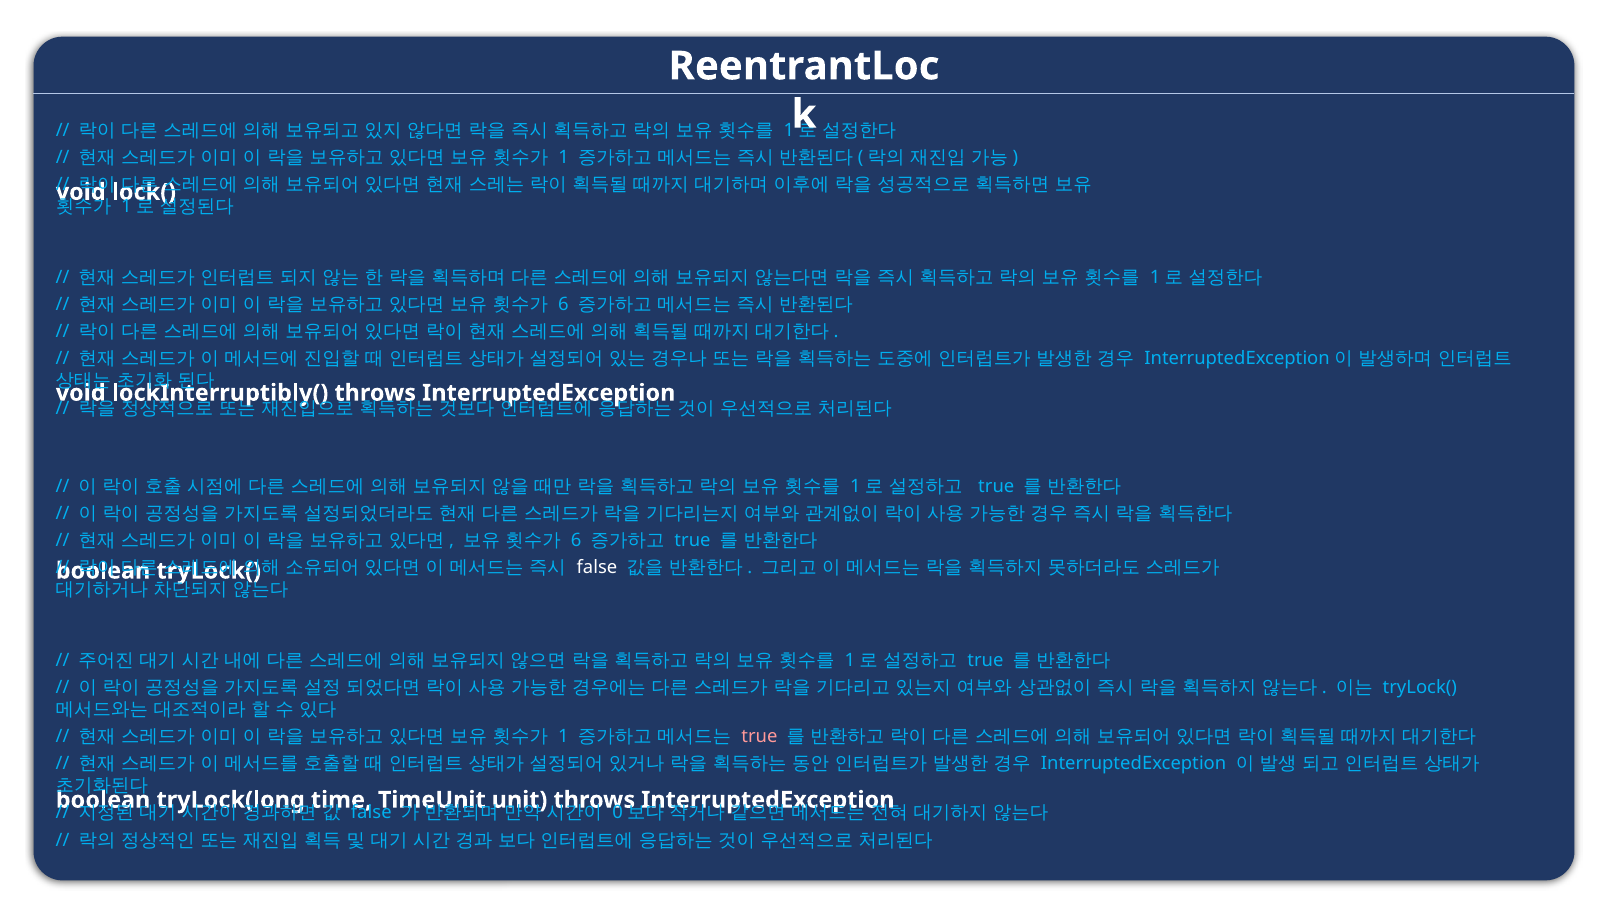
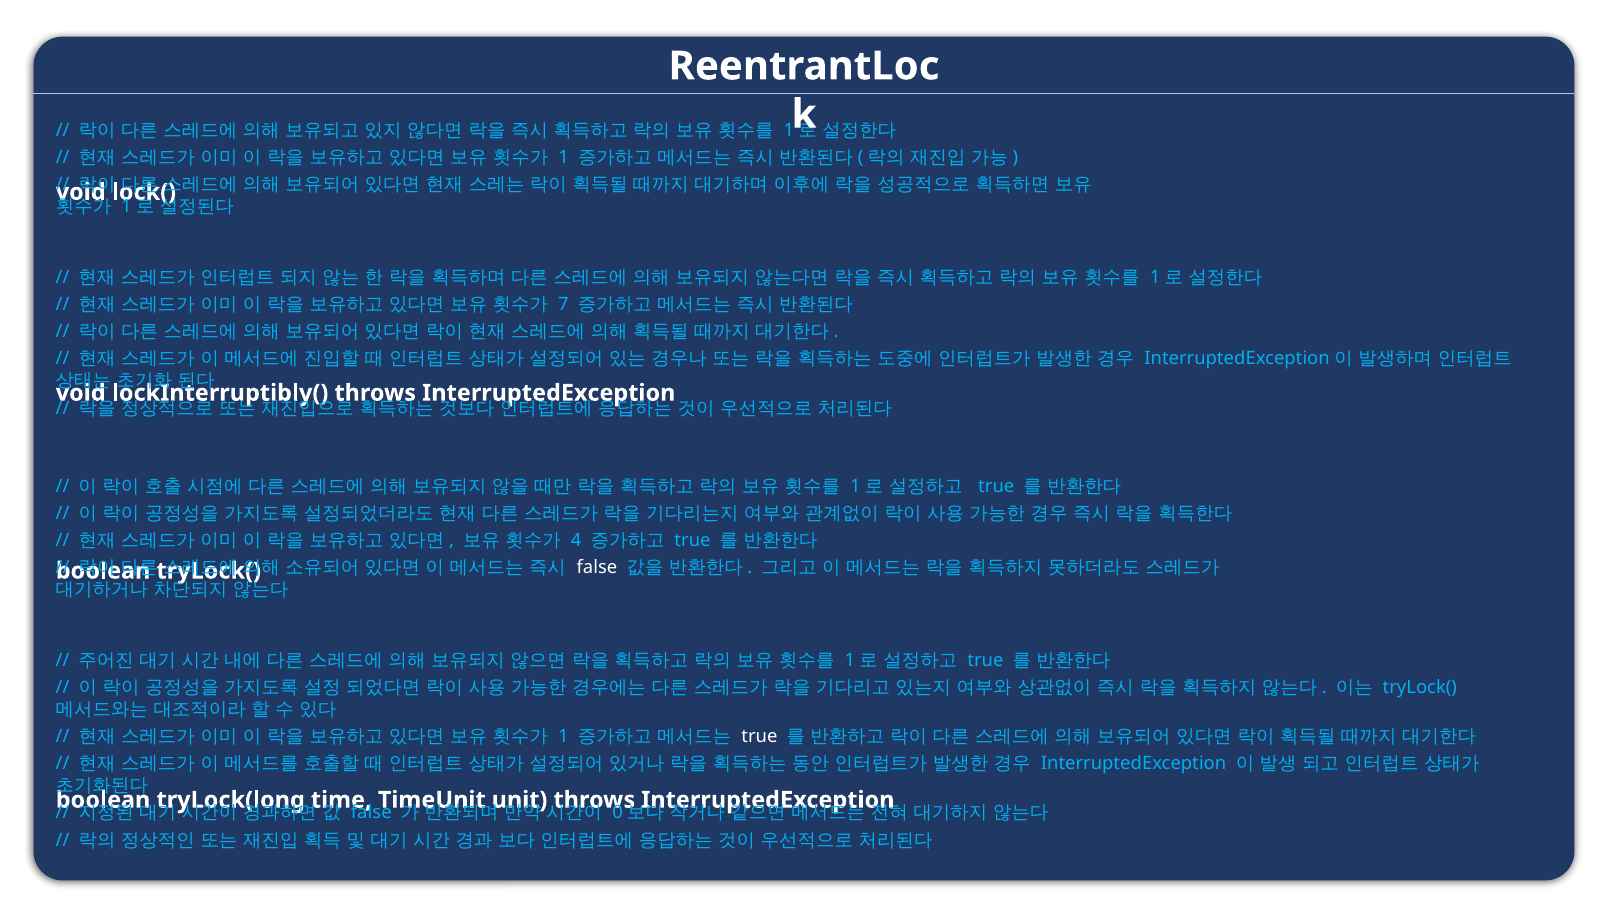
6: 6 -> 7 (563, 305)
6: 6 -> 4 (576, 541)
true colour: pink -> white (759, 737)
